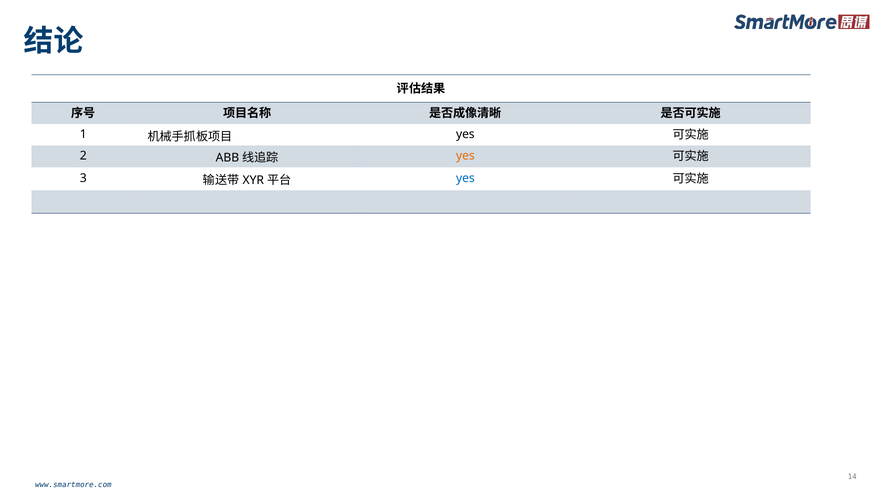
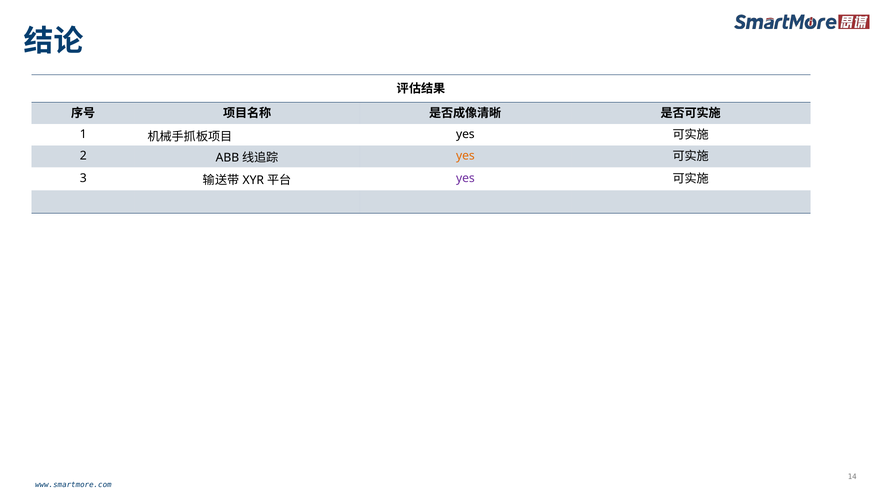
yes colour: blue -> purple (465, 178)
